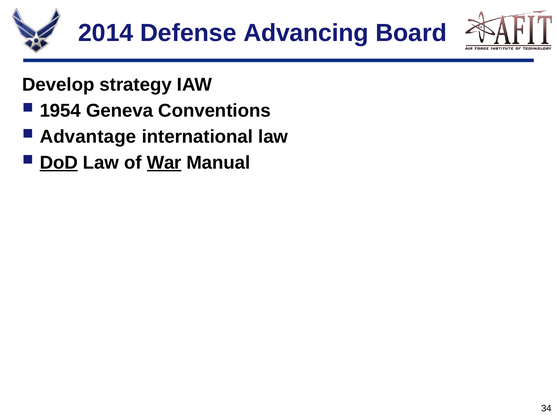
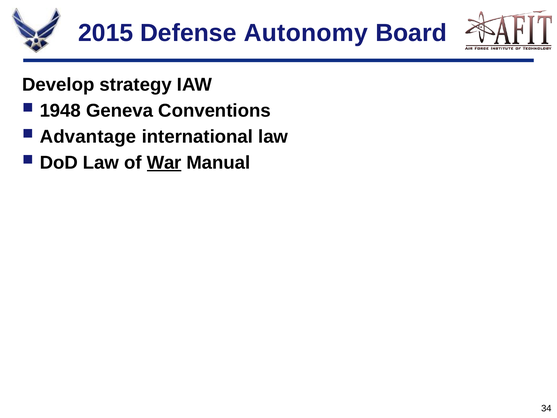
2014: 2014 -> 2015 (106, 33)
Advancing: Advancing -> Autonomy (306, 33)
1954: 1954 -> 1948 (60, 111)
DoD underline: present -> none (59, 163)
